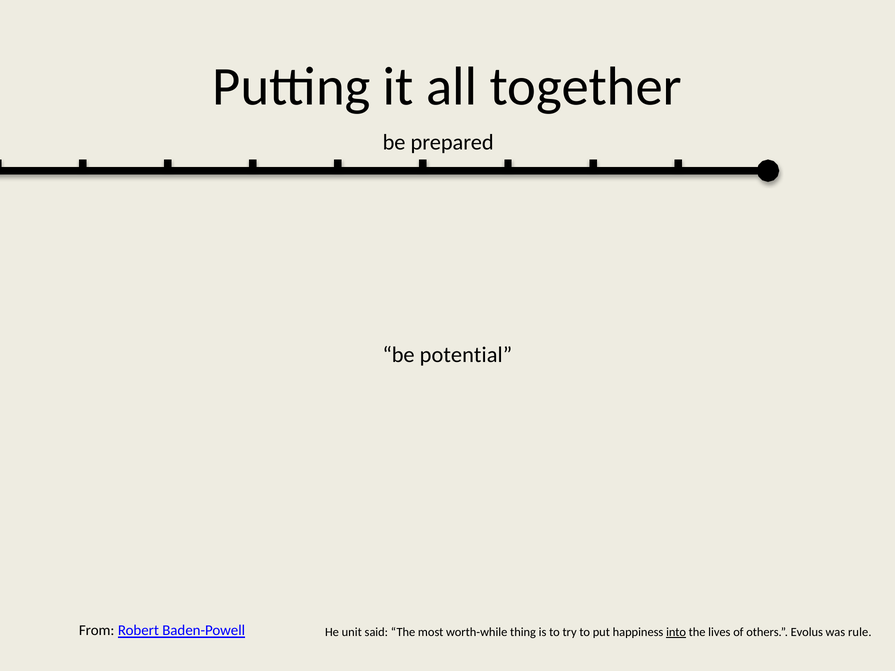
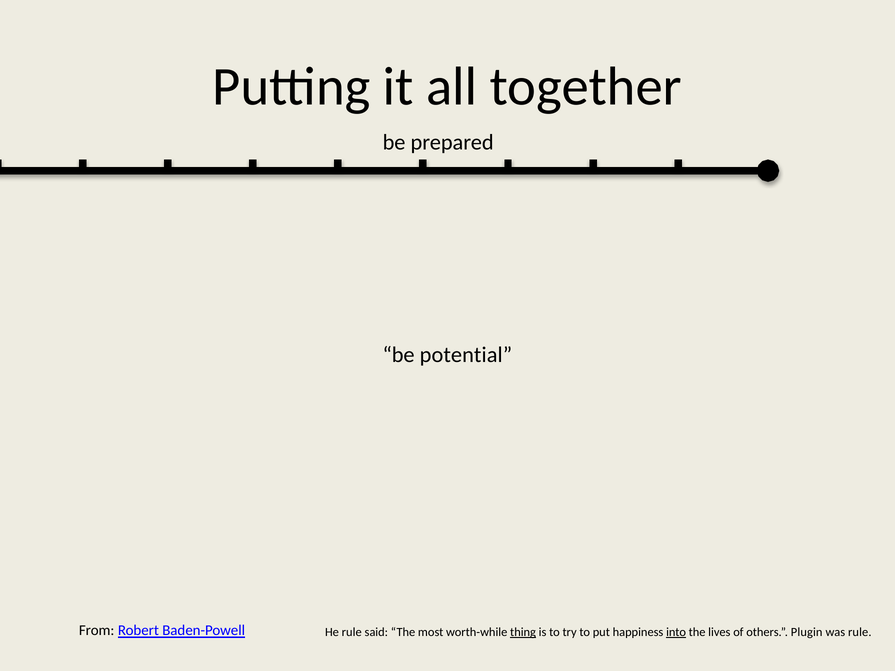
He unit: unit -> rule (352, 632)
thing underline: none -> present (523, 632)
Evolus: Evolus -> Plugin (807, 632)
